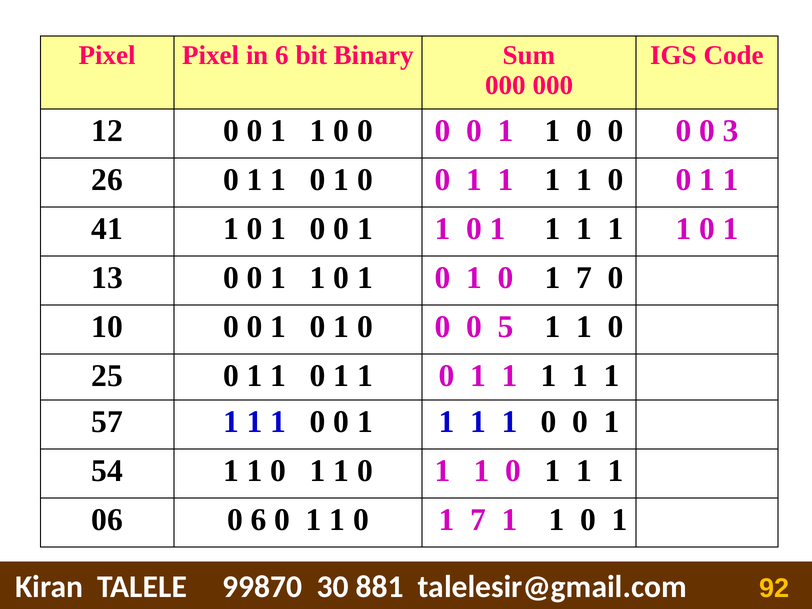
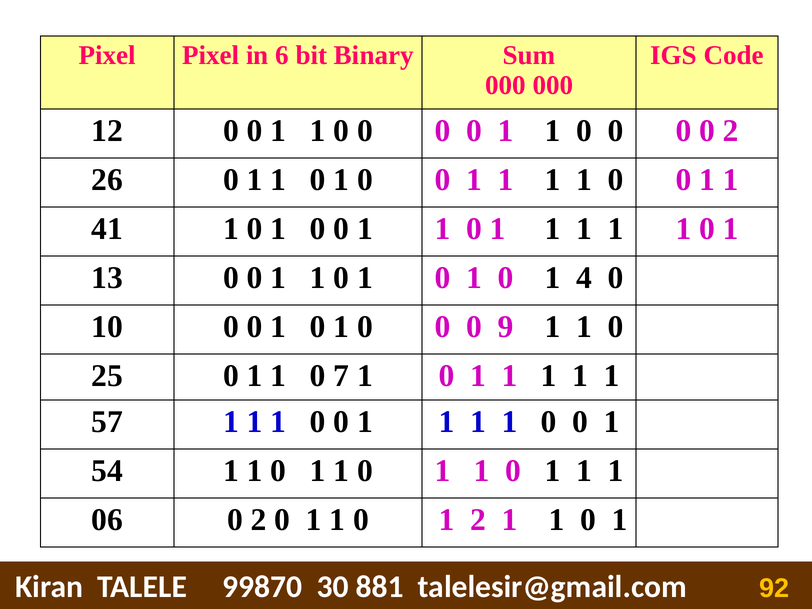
0 0 3: 3 -> 2 (731, 131)
7: 7 -> 4 (584, 278)
5: 5 -> 9 (505, 327)
1: 1 -> 7 (341, 376)
06 0 6: 6 -> 2 (259, 520)
7: 7 -> 2 (478, 520)
